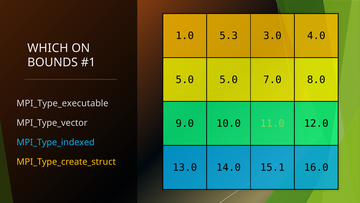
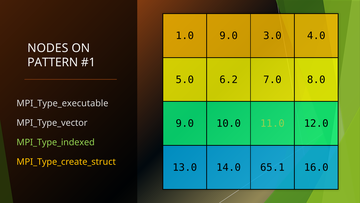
1.0 5.3: 5.3 -> 9.0 (229, 36)
WHICH: WHICH -> NODES (48, 48)
BOUNDS: BOUNDS -> PATTERN (53, 62)
5.0 5.0: 5.0 -> 6.2 (229, 79)
MPI_Type_indexed colour: light blue -> light green (56, 142)
15.1: 15.1 -> 65.1 (272, 167)
